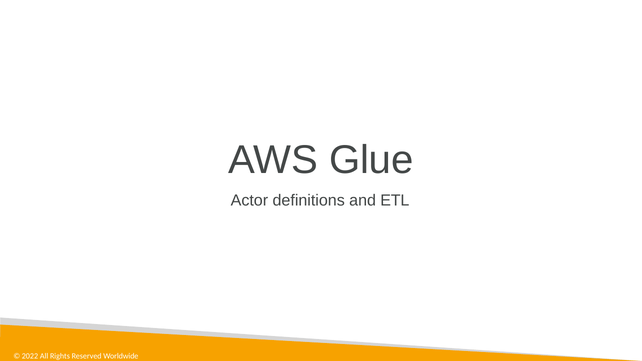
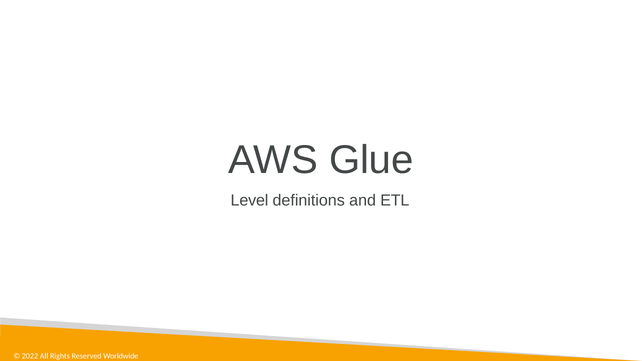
Actor: Actor -> Level (249, 201)
